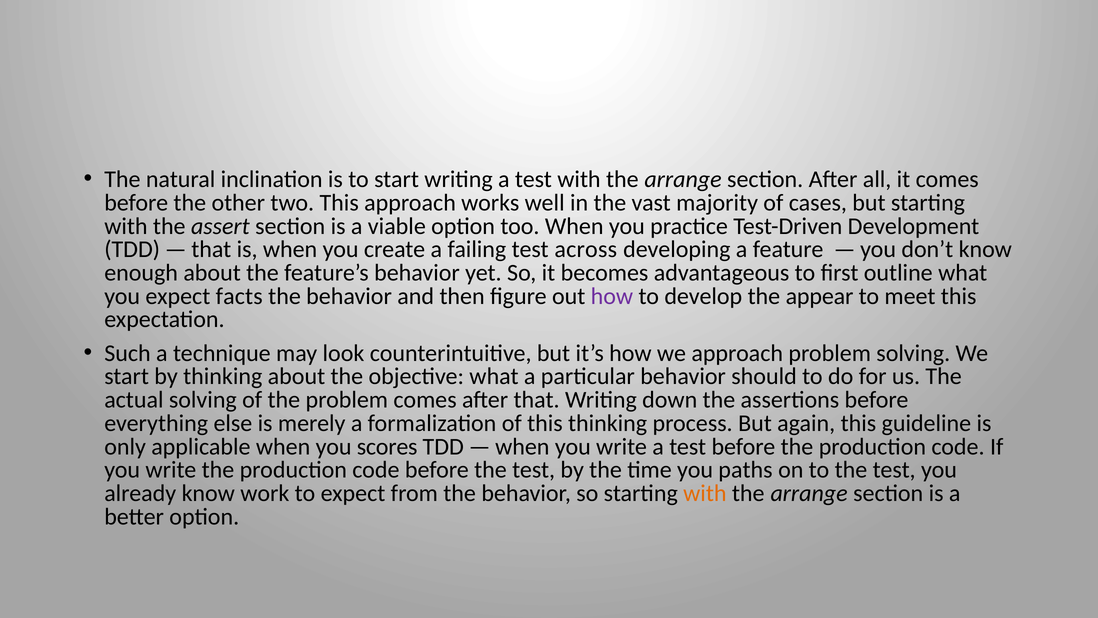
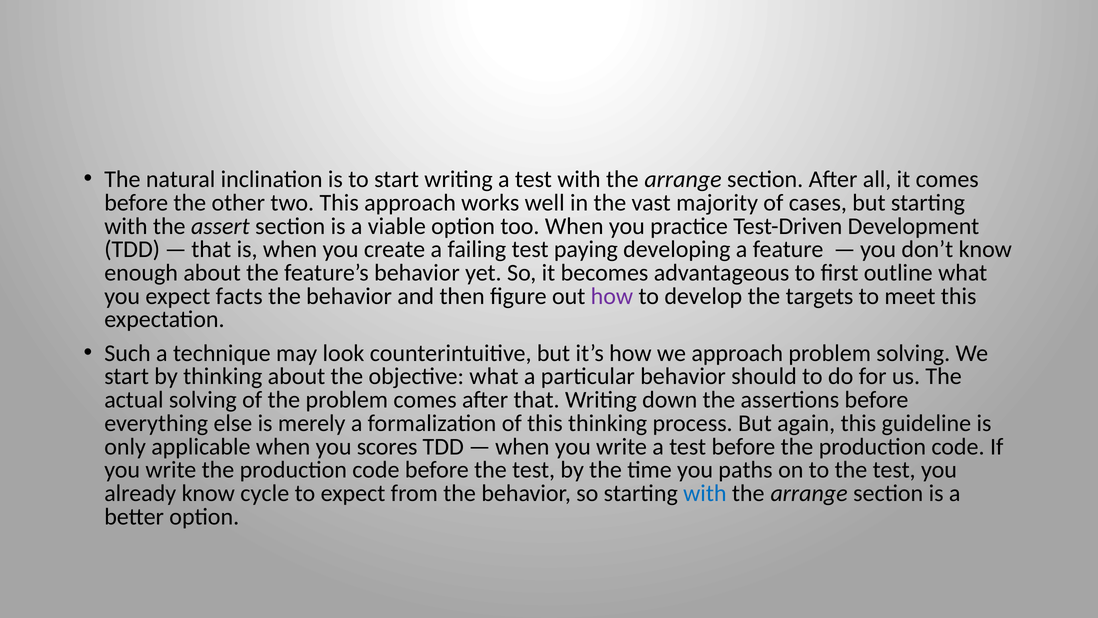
across: across -> paying (586, 249)
appear: appear -> targets (820, 296)
work: work -> cycle (265, 493)
with colour: orange -> blue (705, 493)
